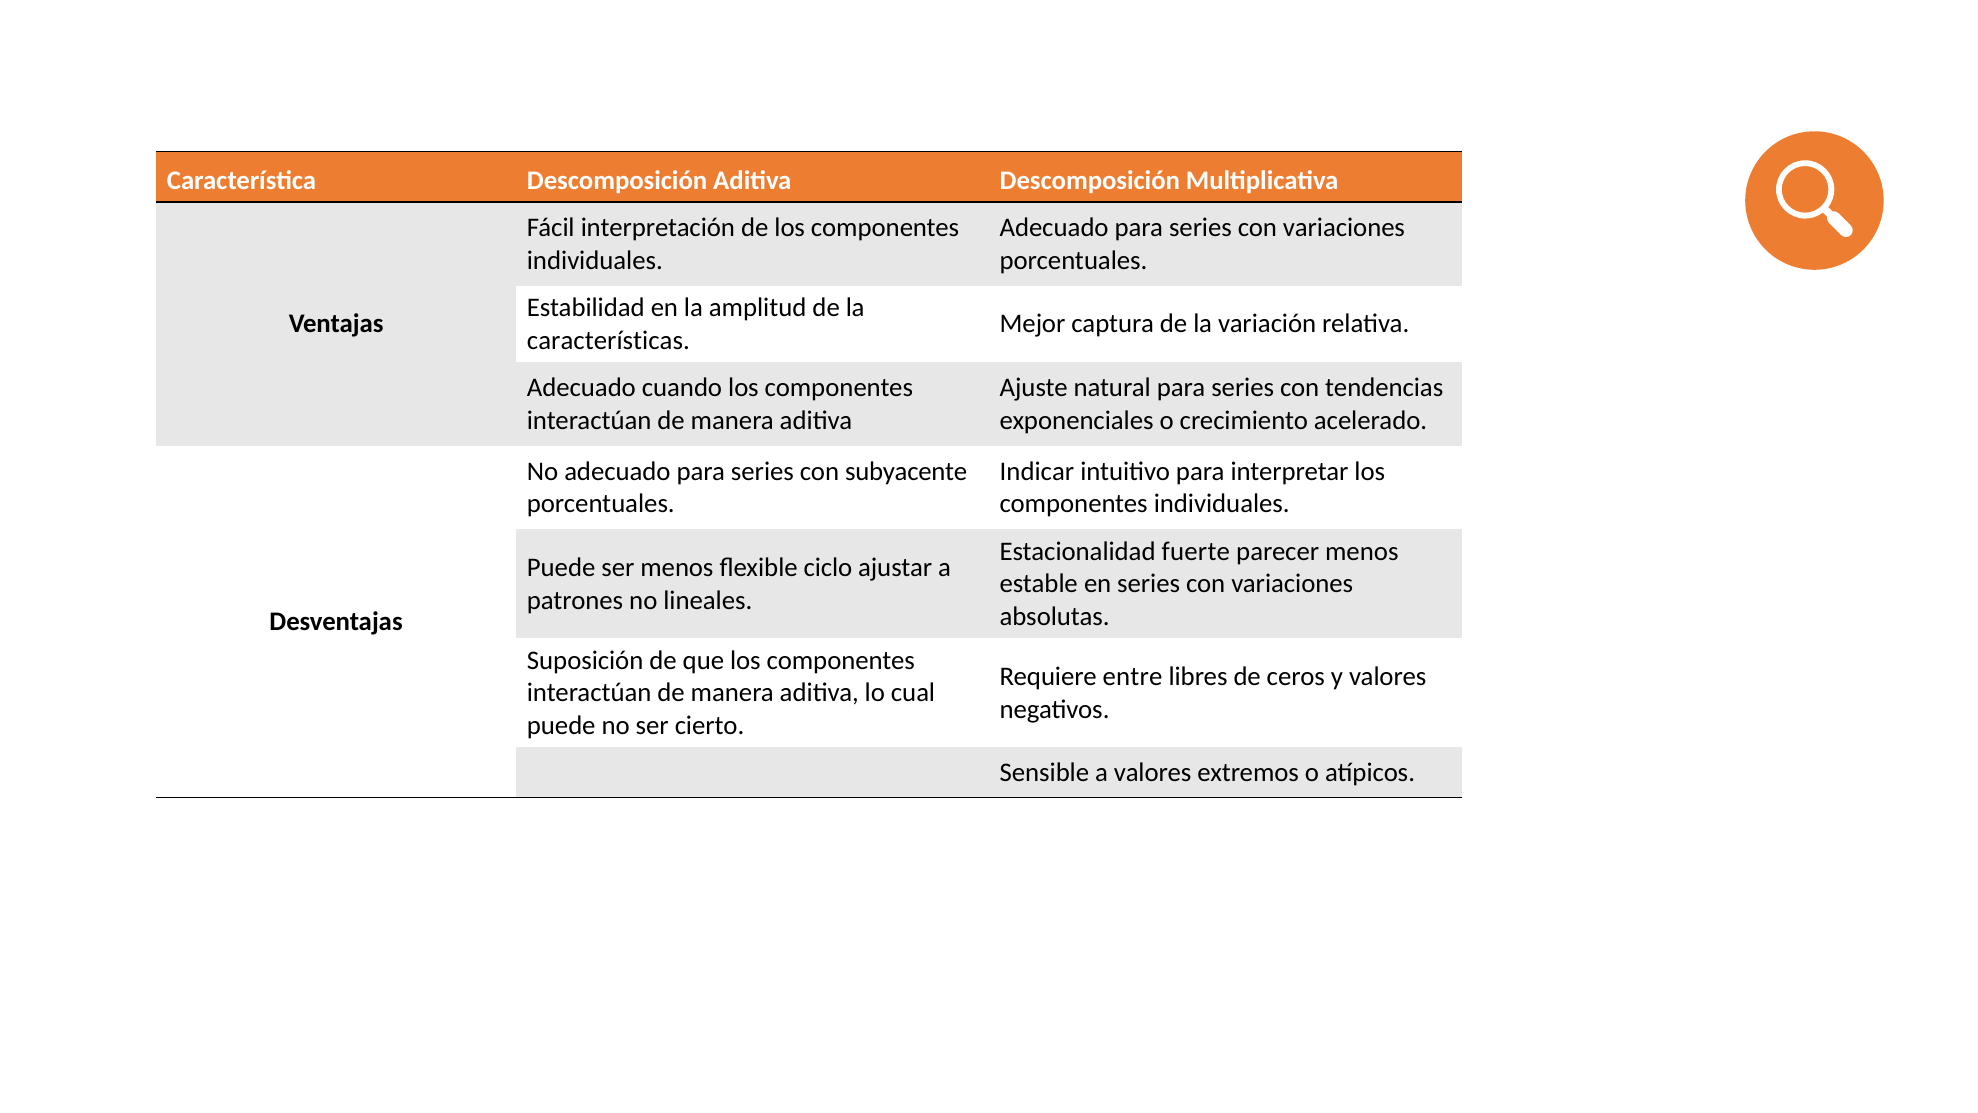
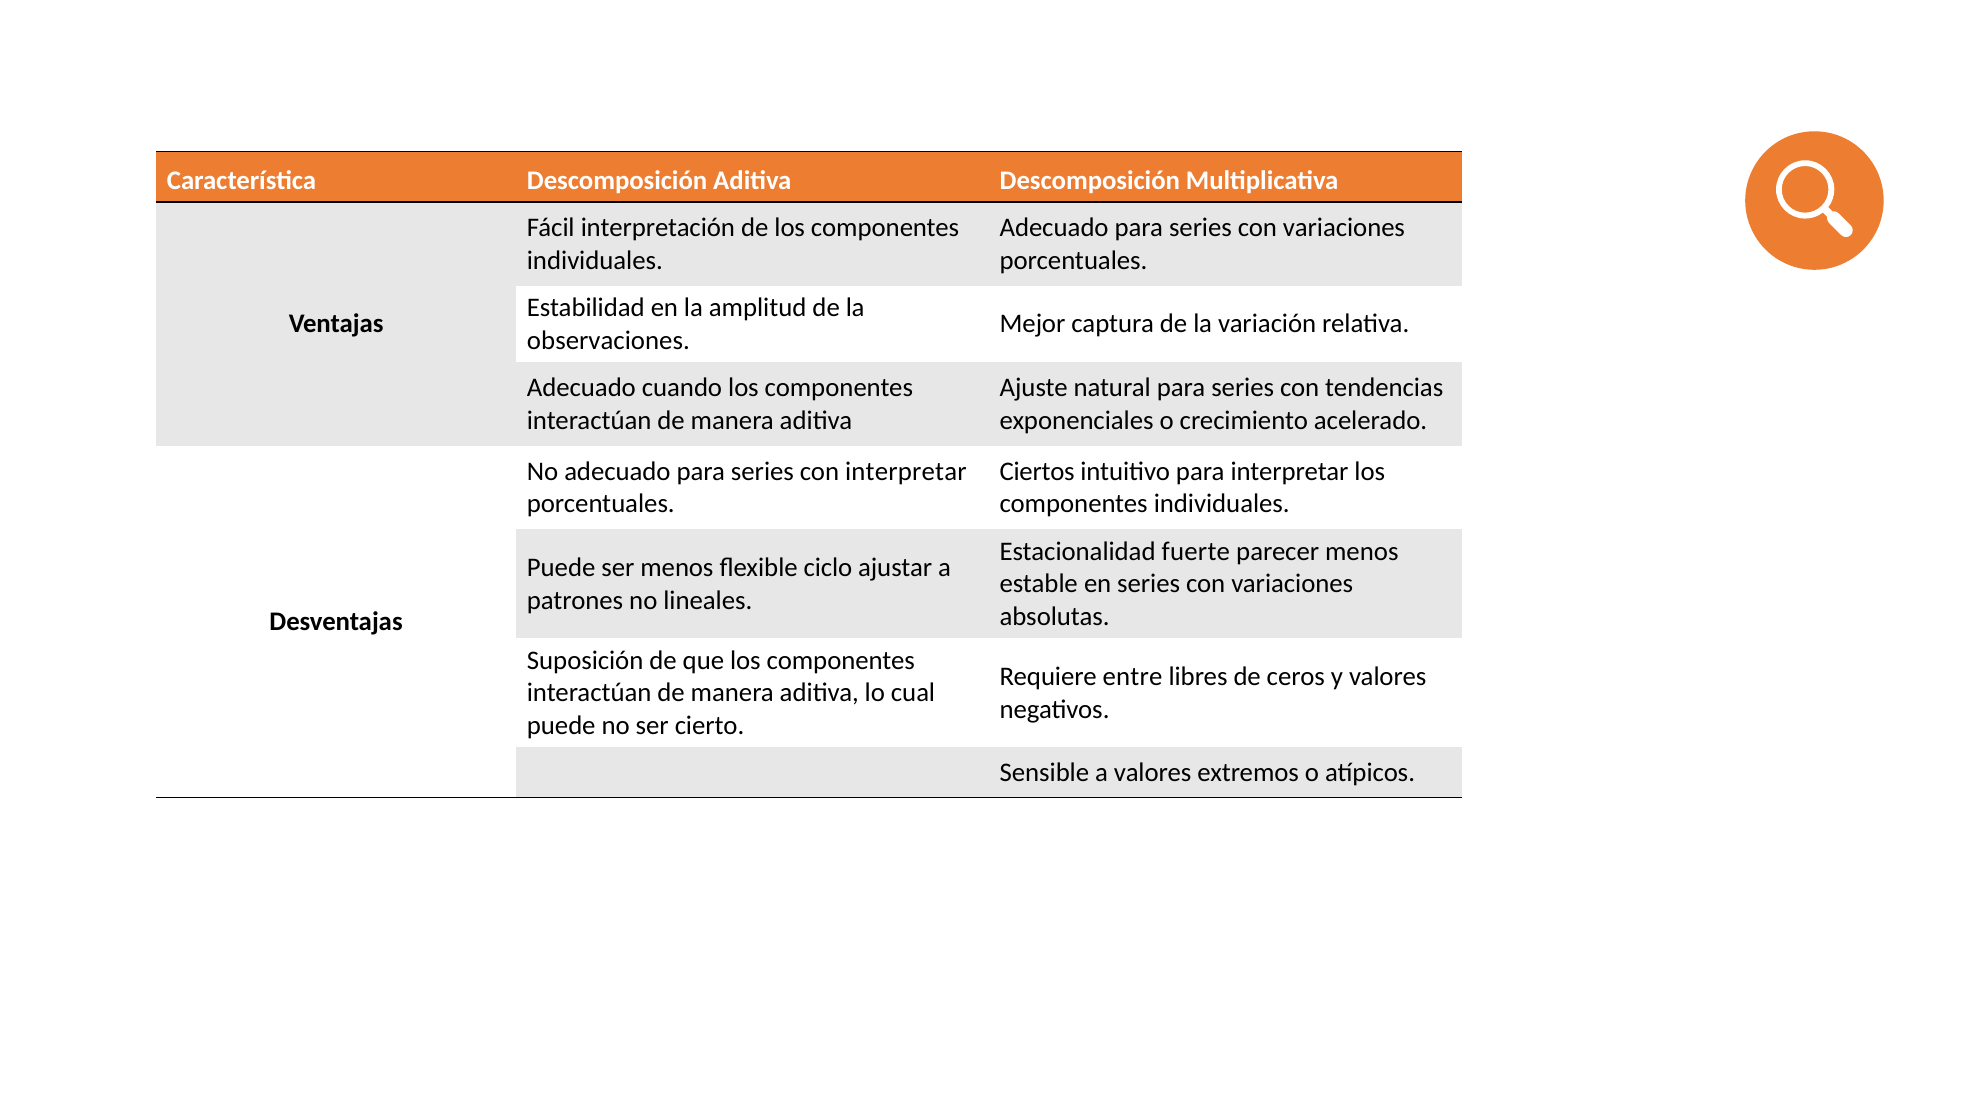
características: características -> observaciones (608, 340)
con subyacente: subyacente -> interpretar (906, 471)
Indicar: Indicar -> Ciertos (1037, 471)
